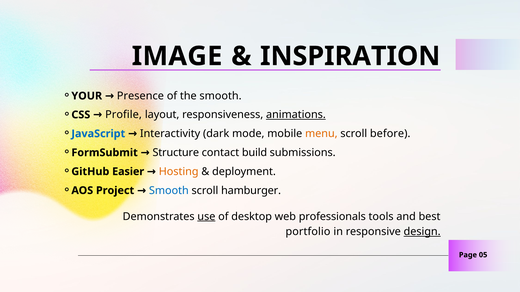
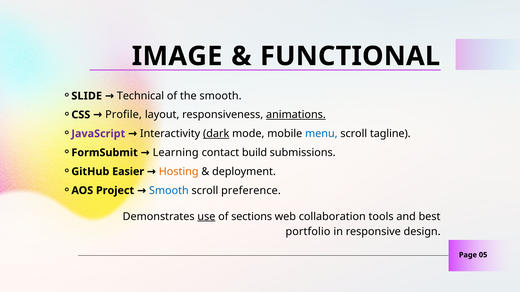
INSPIRATION: INSPIRATION -> FUNCTIONAL (350, 56)
YOUR: YOUR -> SLIDE (87, 96)
Presence: Presence -> Technical (140, 96)
JavaScript colour: blue -> purple (98, 134)
dark underline: none -> present (216, 134)
menu colour: orange -> blue (321, 134)
before: before -> tagline (390, 134)
Structure: Structure -> Learning (176, 153)
hamburger: hamburger -> preference (251, 191)
desktop: desktop -> sections (252, 217)
professionals: professionals -> collaboration (332, 217)
design underline: present -> none (422, 232)
